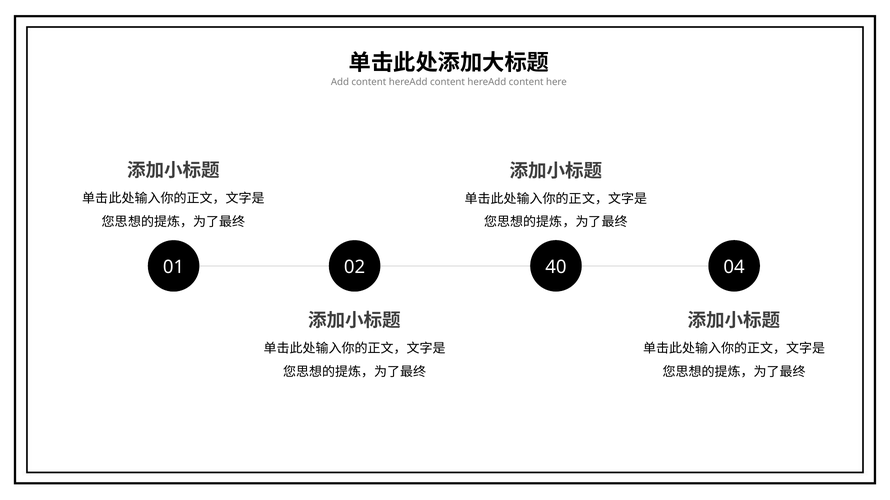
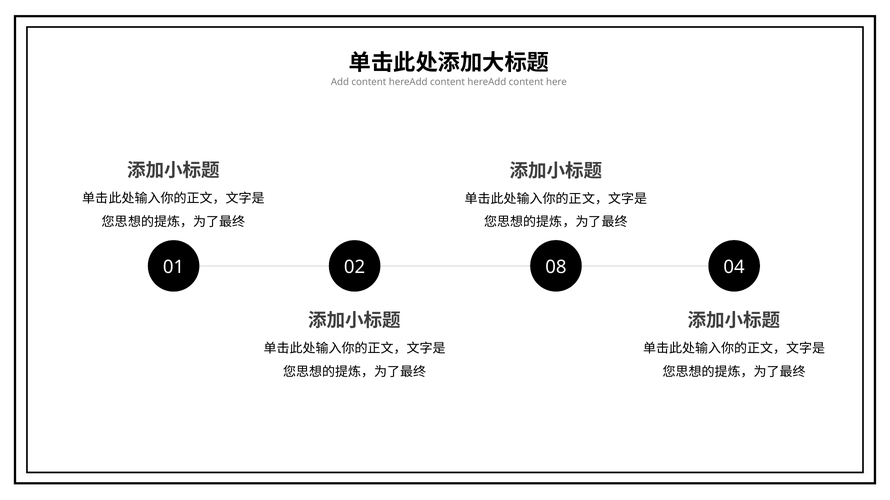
40: 40 -> 08 (556, 267)
